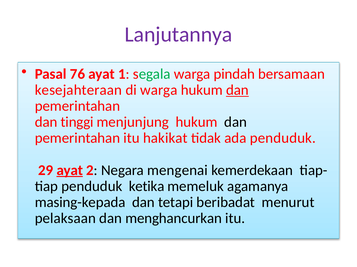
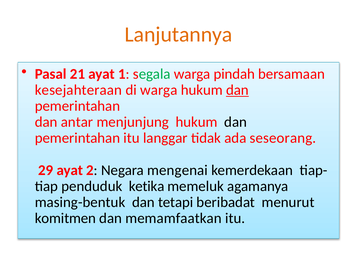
Lanjutannya colour: purple -> orange (178, 35)
76: 76 -> 21 (78, 74)
tinggi: tinggi -> antar (77, 122)
hakikat: hakikat -> langgar (165, 138)
ada penduduk: penduduk -> seseorang (283, 138)
ayat underline: present -> none (70, 171)
masing-kepada: masing-kepada -> masing-bentuk (80, 203)
pelaksaan: pelaksaan -> komitmen (65, 219)
menghancurkan: menghancurkan -> memamfaatkan (174, 219)
